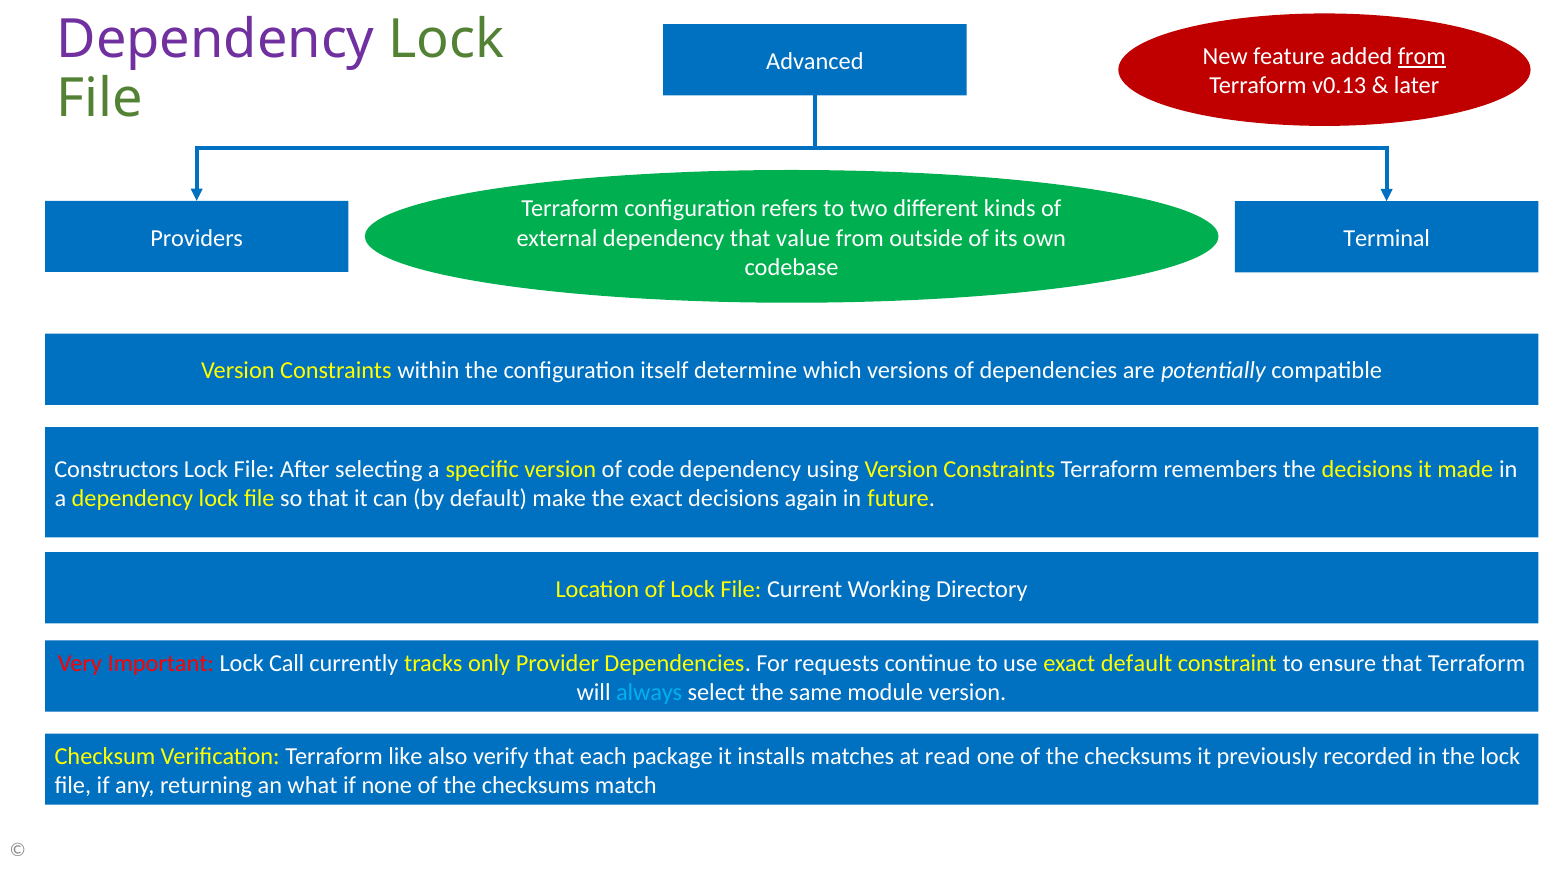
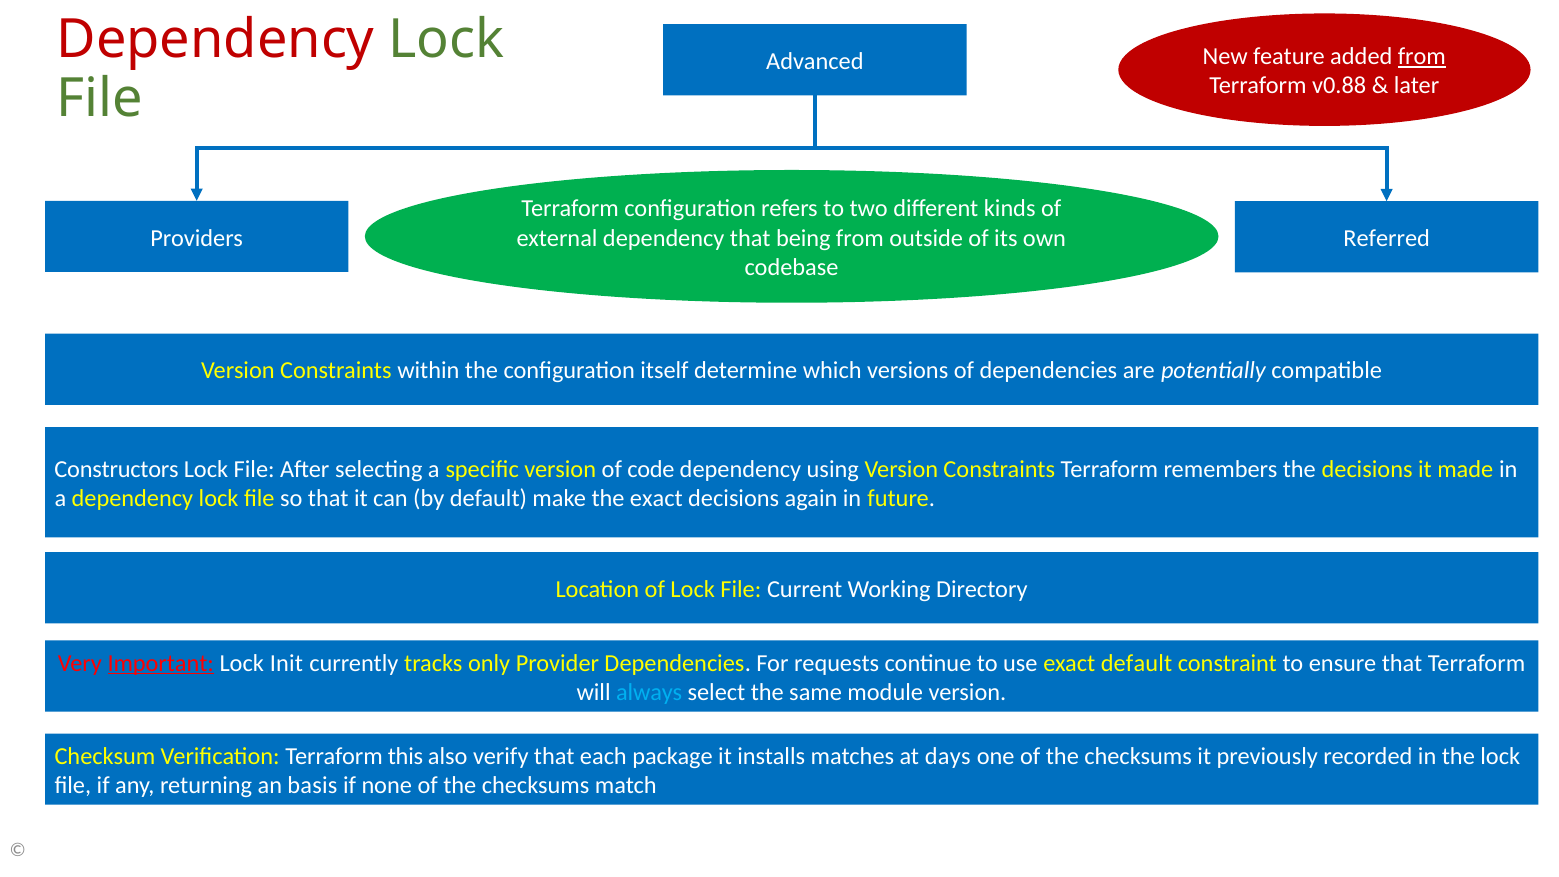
Dependency colour: purple -> red (216, 40)
v0.13: v0.13 -> v0.88 (1339, 86)
value: value -> being (803, 238)
Terminal: Terminal -> Referred (1387, 238)
Important underline: none -> present (161, 663)
Call: Call -> Init (286, 663)
like: like -> this (405, 756)
read: read -> days (948, 756)
what: what -> basis (312, 785)
